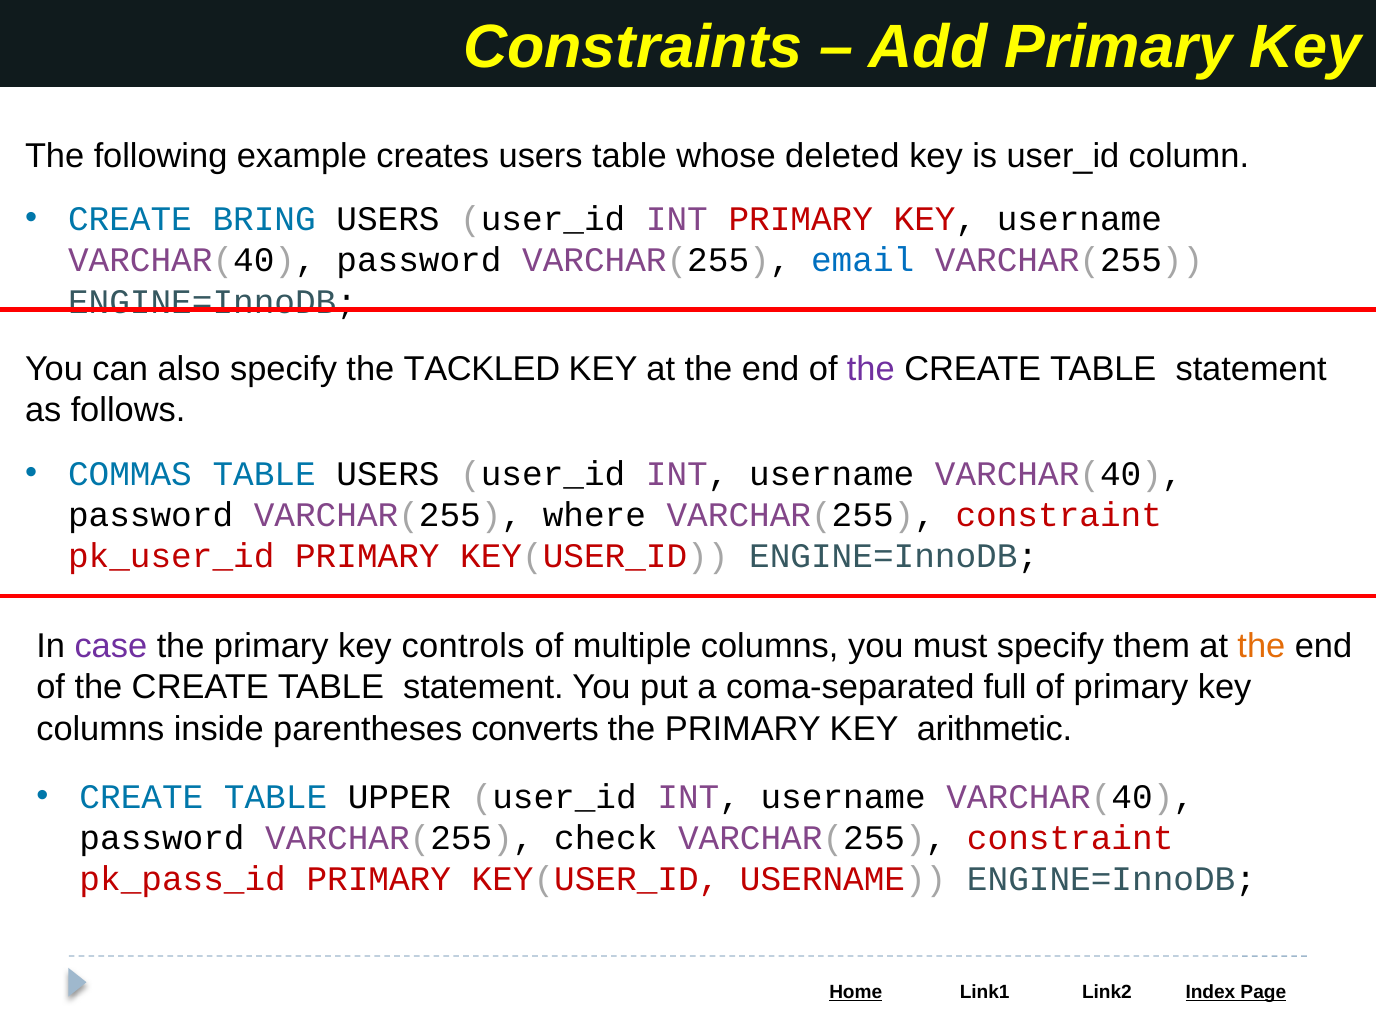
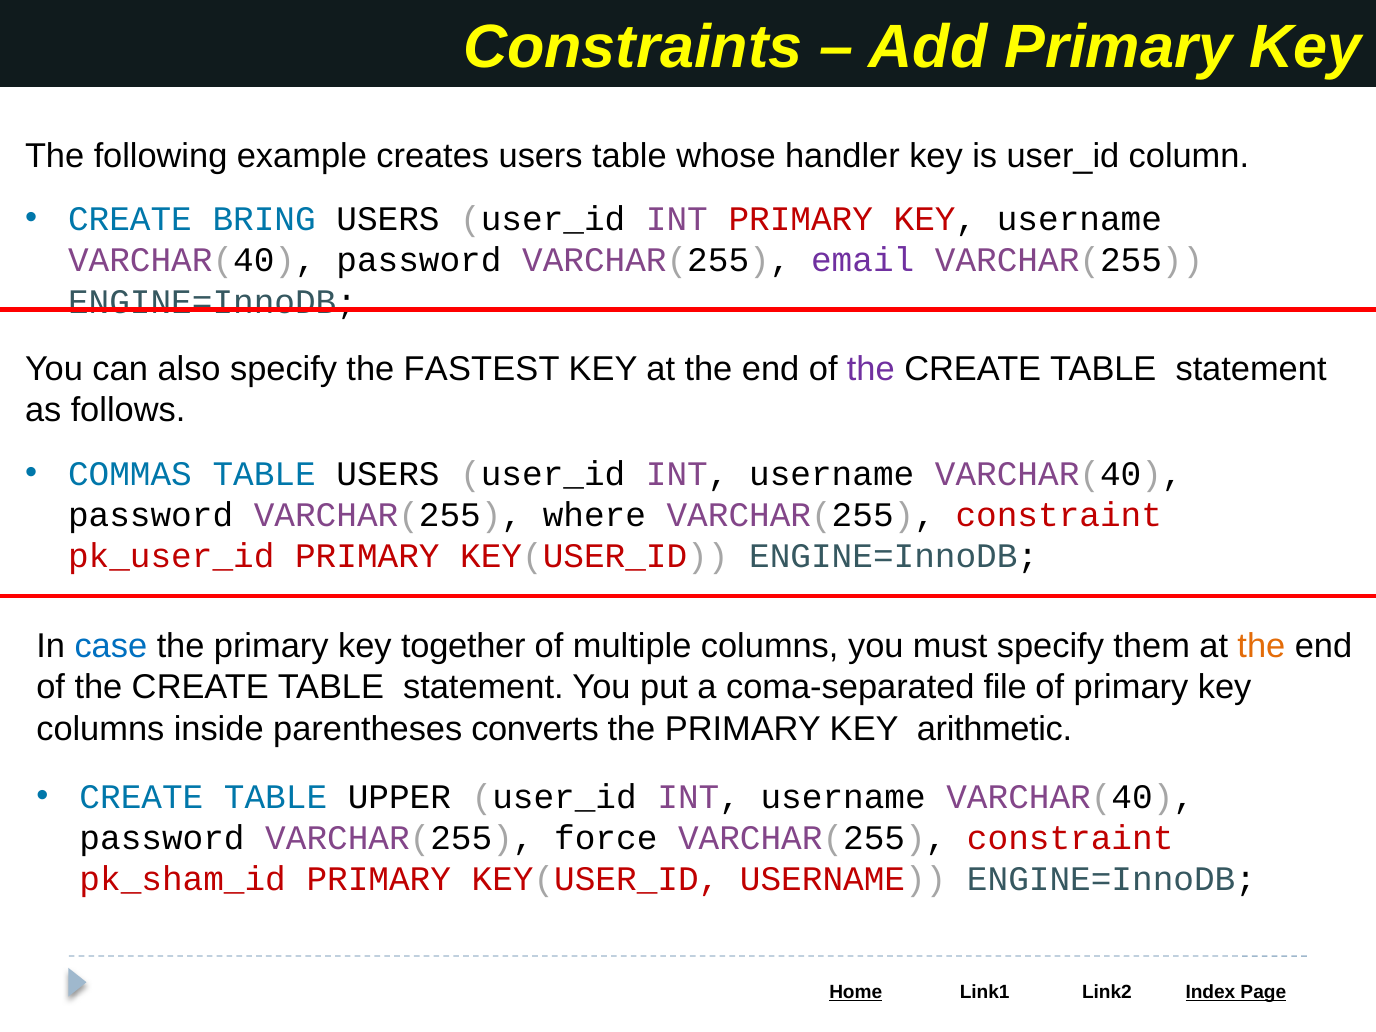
deleted: deleted -> handler (842, 156)
email colour: blue -> purple (863, 260)
TACKLED: TACKLED -> FASTEST (482, 369)
case colour: purple -> blue (111, 646)
controls: controls -> together (463, 646)
full: full -> file (1005, 687)
check: check -> force (606, 838)
pk_pass_id: pk_pass_id -> pk_sham_id (183, 879)
